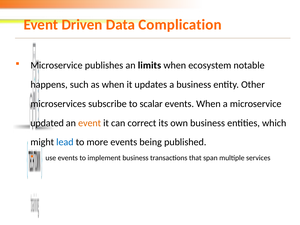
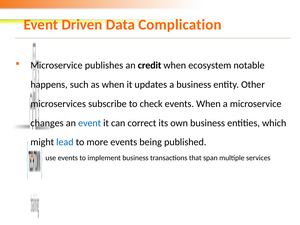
limits: limits -> credit (150, 65)
scalar: scalar -> check (151, 104)
updated: updated -> changes (47, 123)
event colour: orange -> blue (90, 123)
